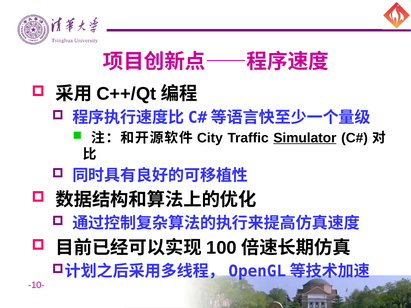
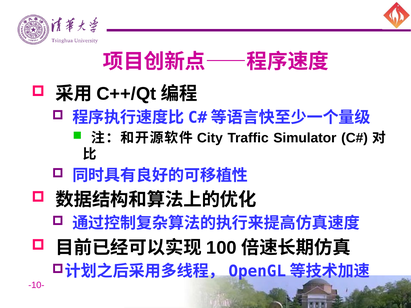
Simulator underline: present -> none (305, 138)
